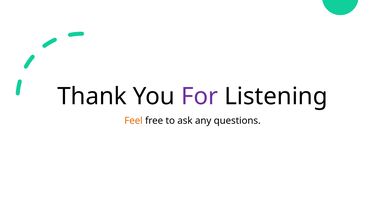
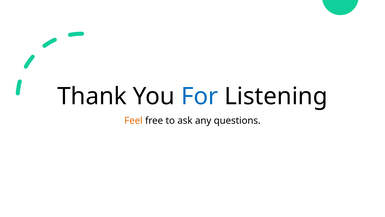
For colour: purple -> blue (200, 96)
